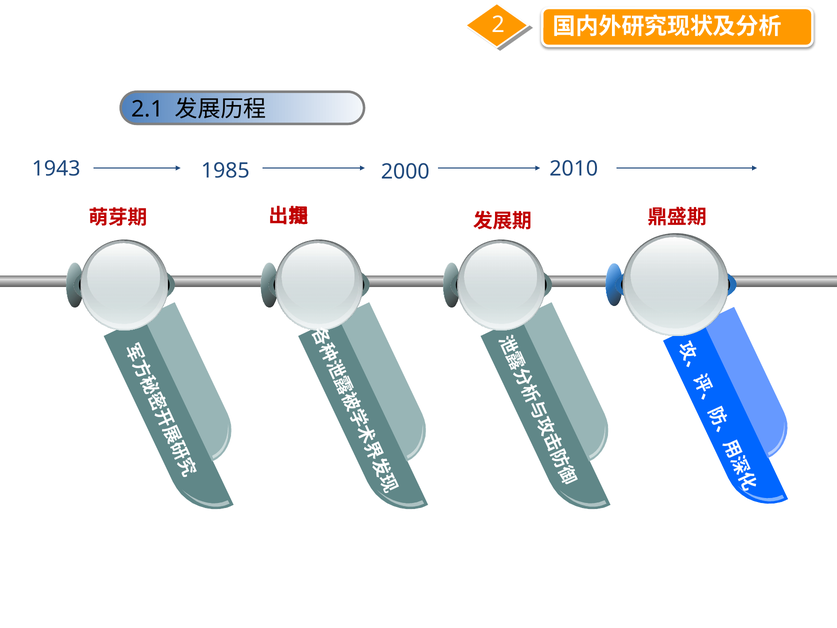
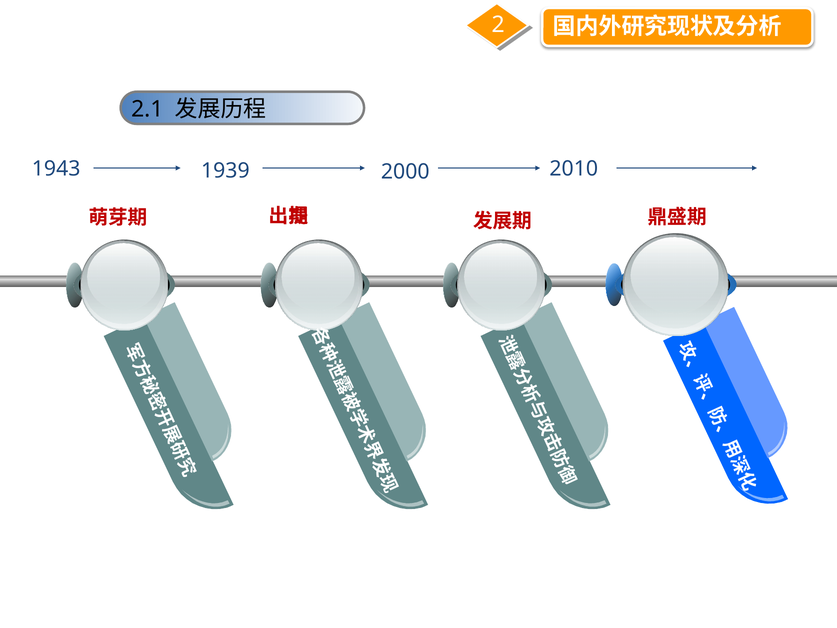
1985: 1985 -> 1939 (225, 171)
